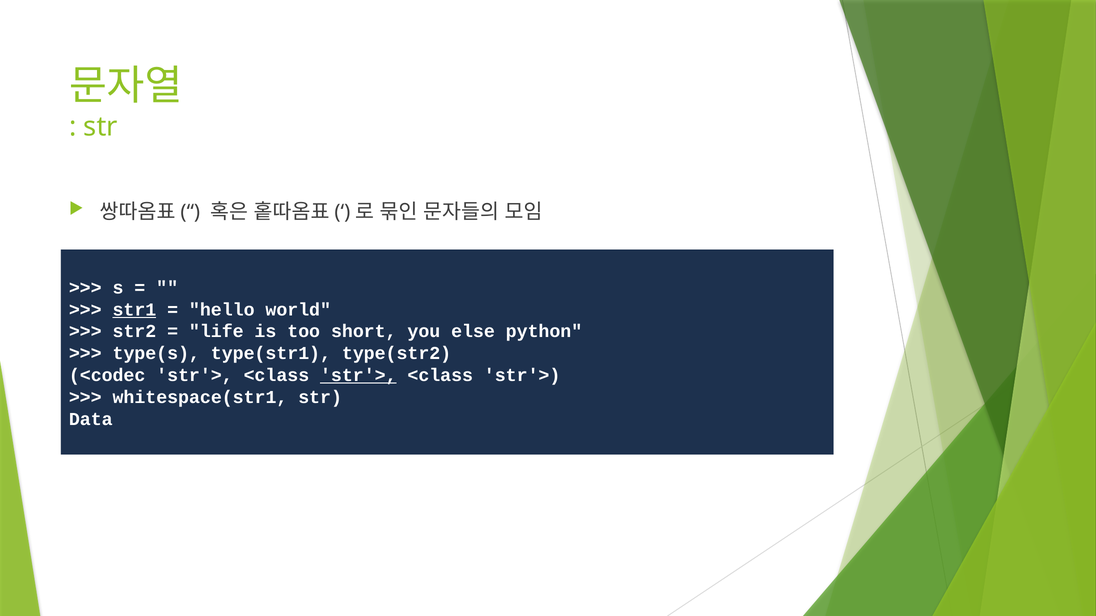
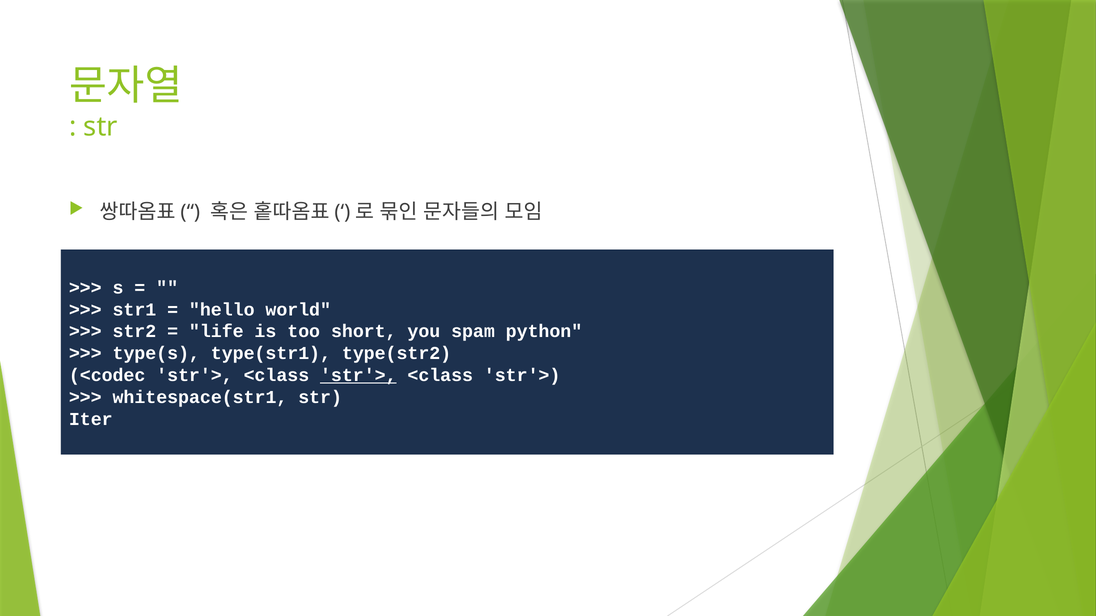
str1 underline: present -> none (134, 310)
else: else -> spam (473, 332)
Data: Data -> Iter (91, 419)
